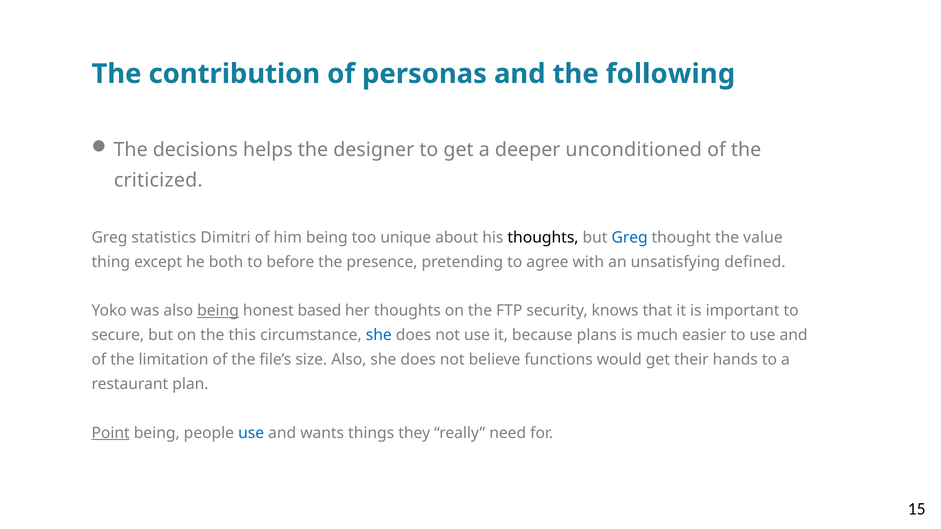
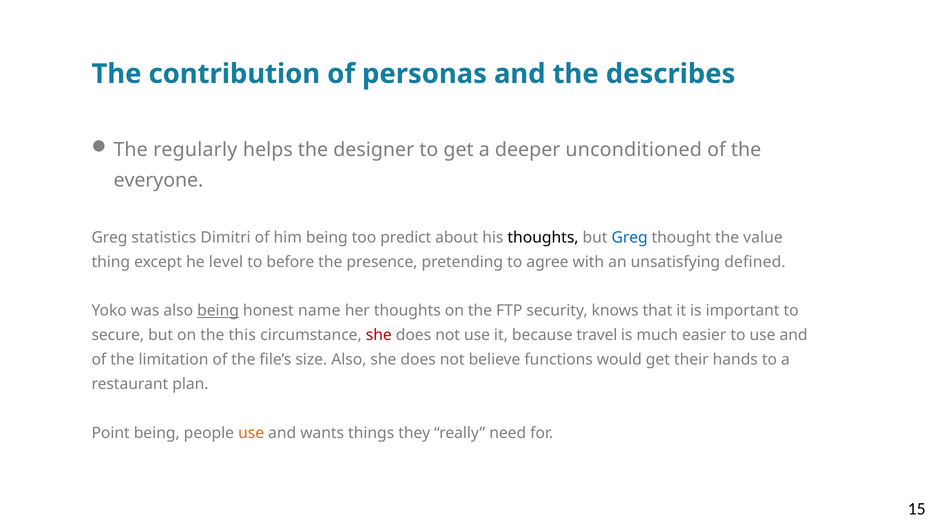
following: following -> describes (671, 74)
decisions: decisions -> regularly (195, 150)
criticized: criticized -> everyone (158, 180)
unique: unique -> predict (406, 238)
both: both -> level (226, 262)
based: based -> name (319, 311)
she colour: blue -> red (379, 335)
plans: plans -> travel (597, 335)
Point underline: present -> none (111, 433)
use colour: blue -> orange (251, 433)
